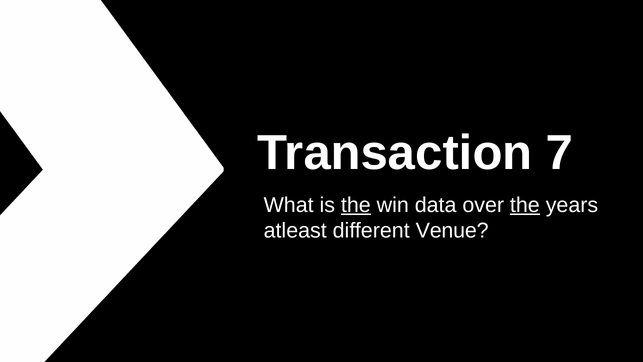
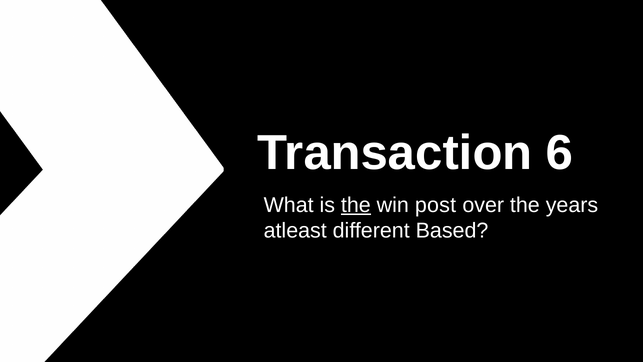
7: 7 -> 6 (560, 153)
data: data -> post (436, 205)
the underline: present -> none (525, 205)
Venue: Venue -> Based (452, 231)
